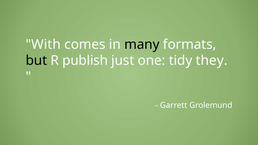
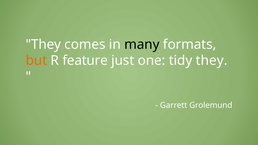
With: With -> They (43, 44)
but colour: black -> orange (36, 61)
publish: publish -> feature (85, 61)
